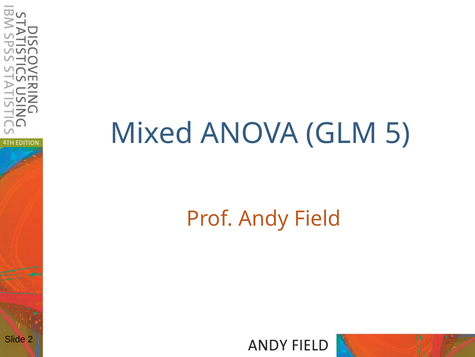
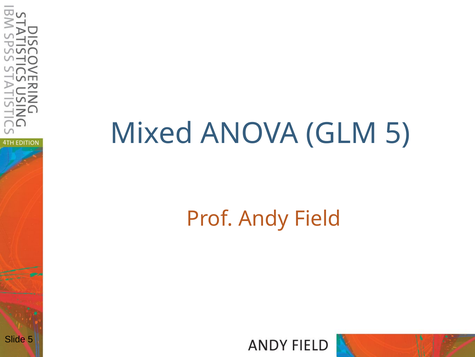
Slide 2: 2 -> 5 (30, 339)
